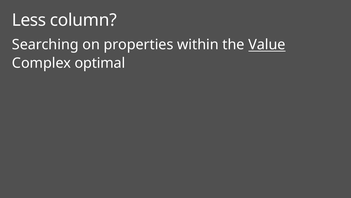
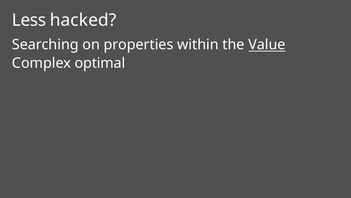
column: column -> hacked (83, 20)
